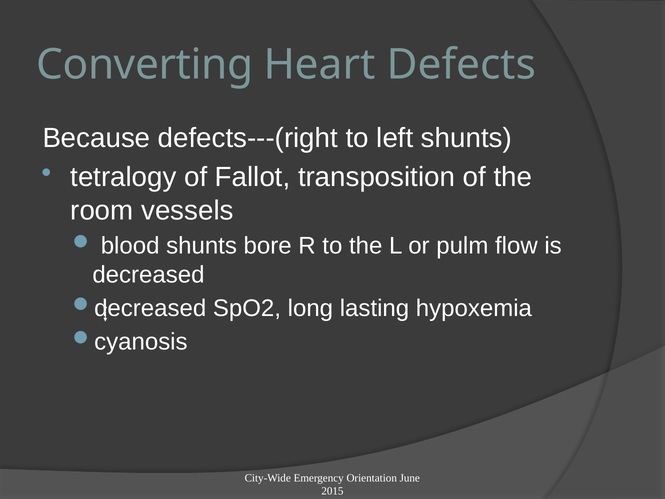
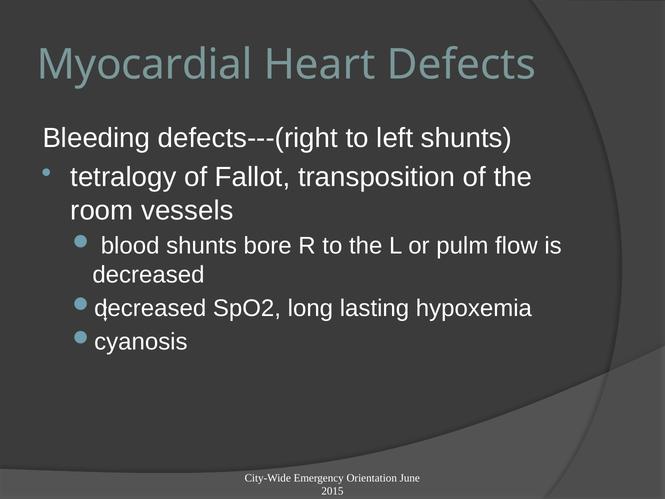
Converting: Converting -> Myocardial (145, 64)
Because: Because -> Bleeding (96, 138)
